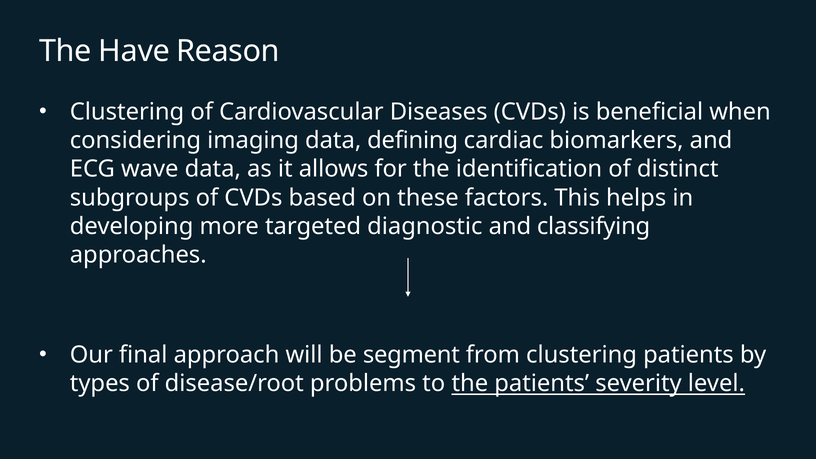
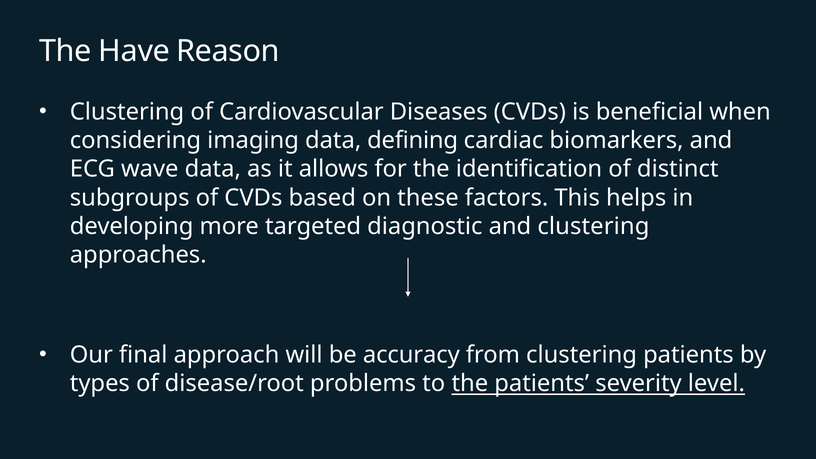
and classifying: classifying -> clustering (593, 226)
segment: segment -> accuracy (411, 355)
